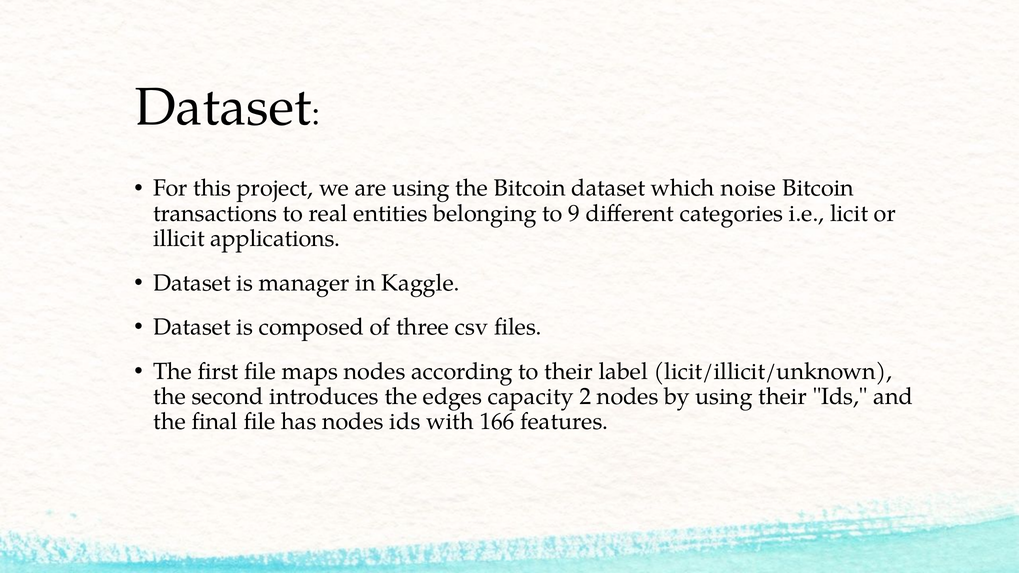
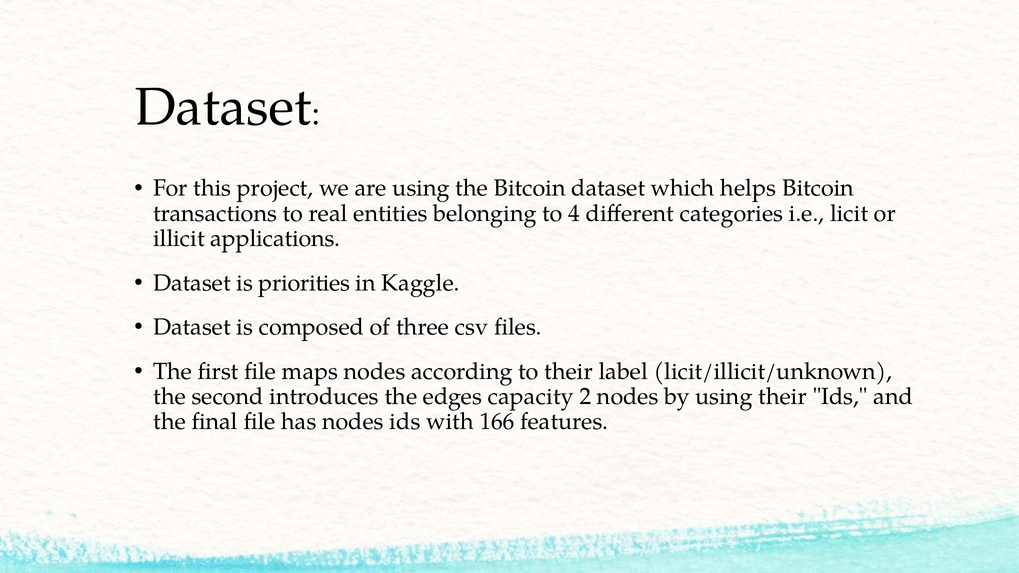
noise: noise -> helps (748, 188)
9: 9 -> 4 (574, 213)
manager: manager -> priorities (304, 283)
